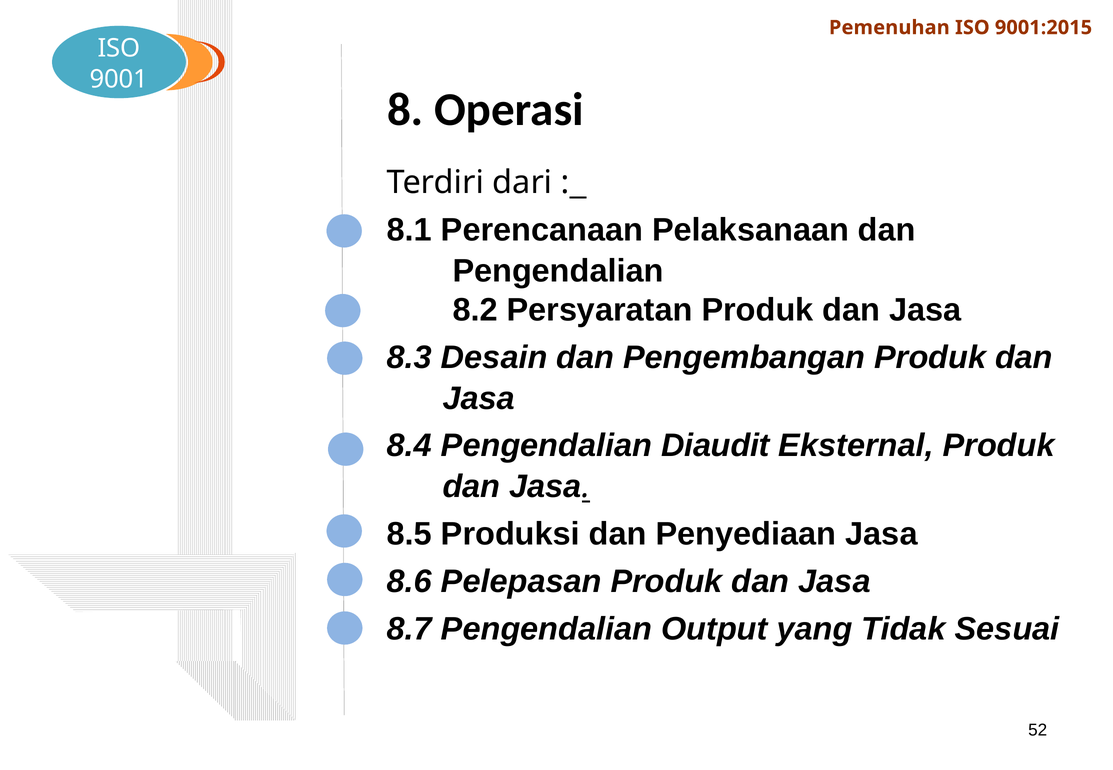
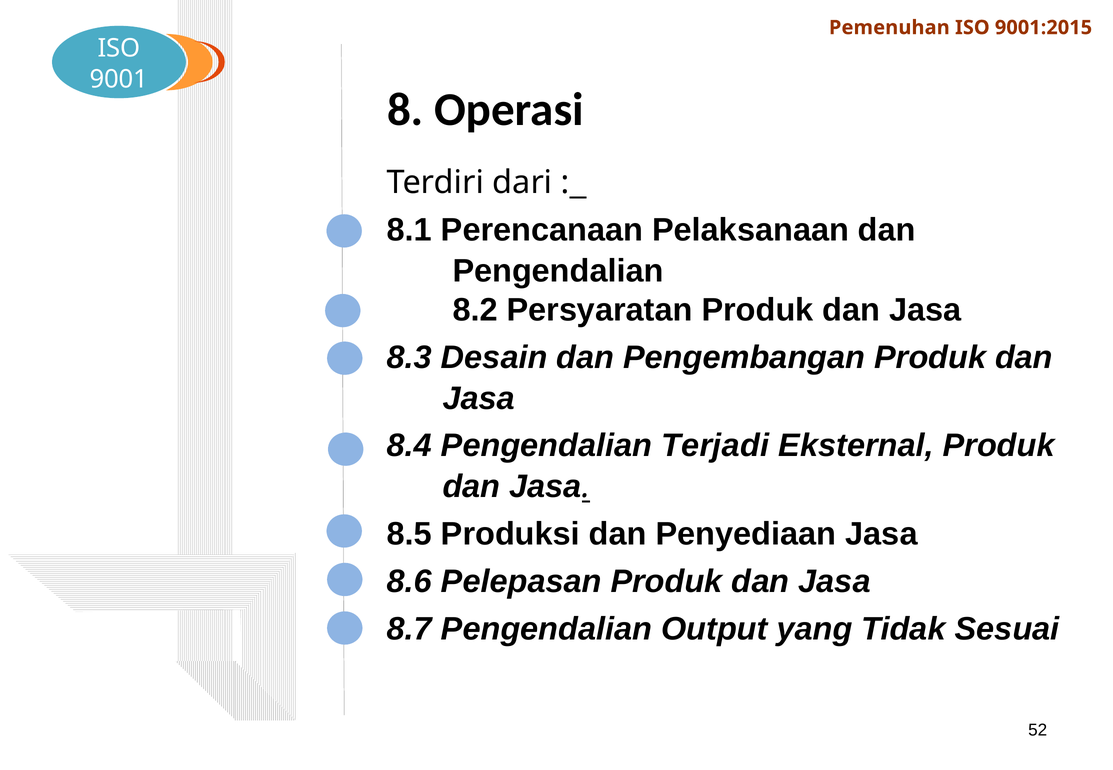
Diaudit: Diaudit -> Terjadi (715, 446)
